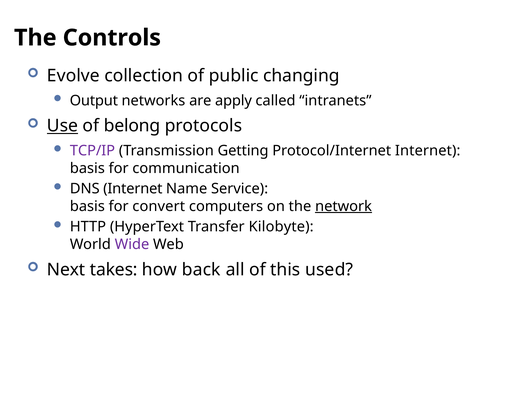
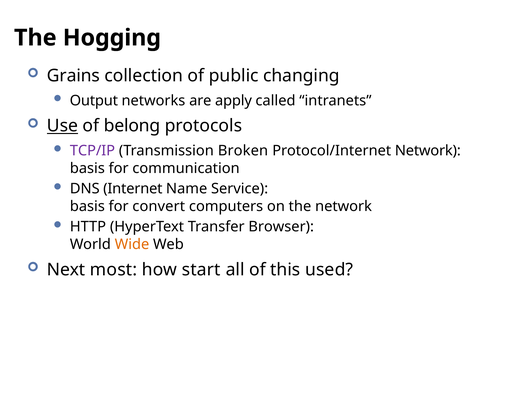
Controls: Controls -> Hogging (112, 38)
Evolve: Evolve -> Grains (73, 76)
Getting: Getting -> Broken (243, 151)
Protocol/Internet Internet: Internet -> Network (428, 151)
network underline: present -> none (344, 207)
Kilobyte: Kilobyte -> Browser (281, 227)
Wide colour: purple -> orange (132, 245)
takes: takes -> most (114, 270)
back: back -> start (201, 270)
